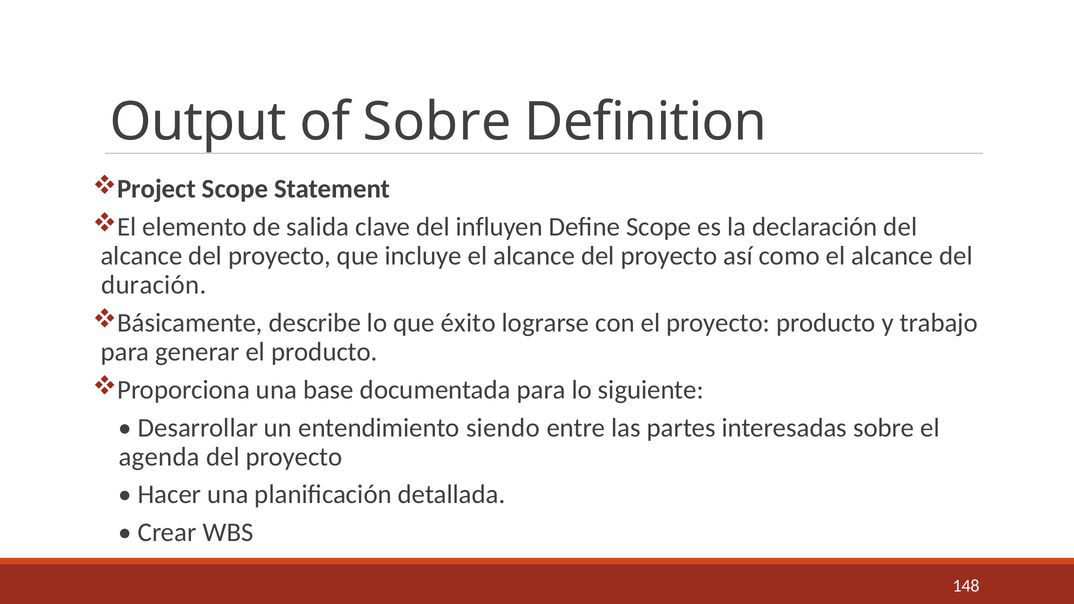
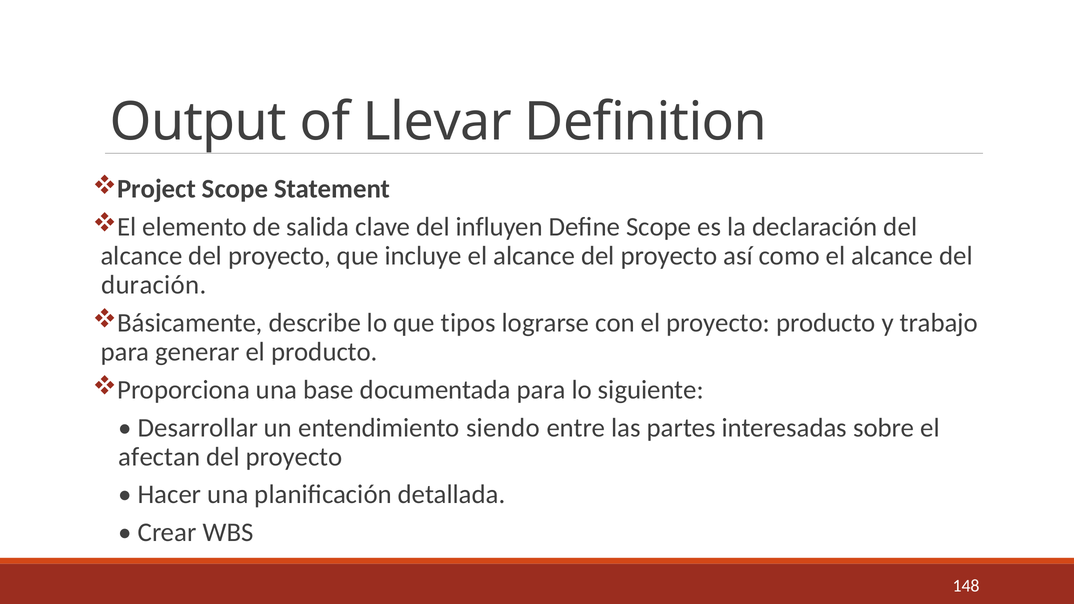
of Sobre: Sobre -> Llevar (437, 122)
éxito: éxito -> tipos (468, 323)
agenda: agenda -> afectan (159, 457)
